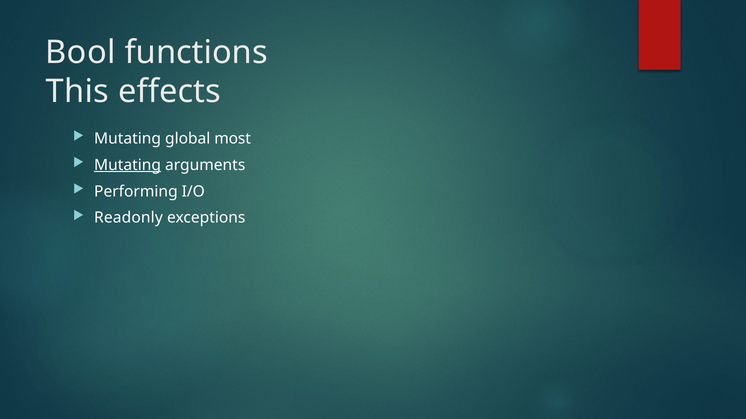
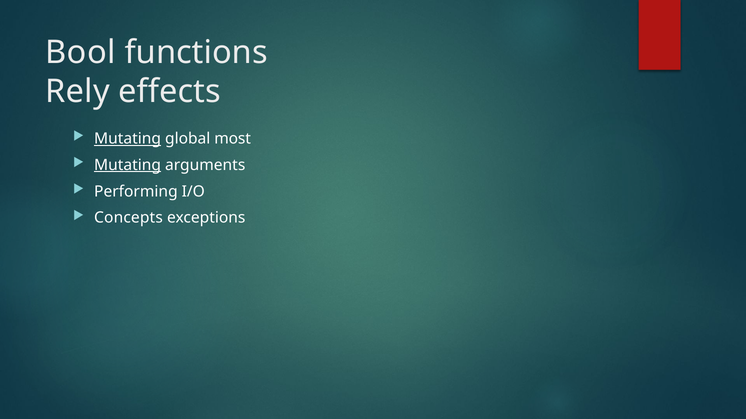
This: This -> Rely (77, 92)
Mutating underline: none -> present (128, 139)
Readonly: Readonly -> Concepts (128, 218)
